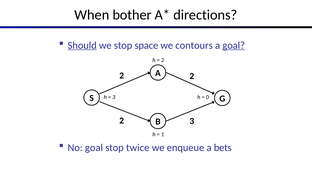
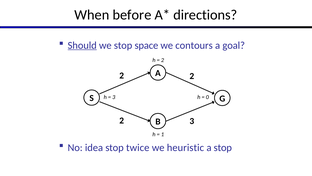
bother: bother -> before (132, 15)
goal underline: present -> none (234, 45)
No goal: goal -> idea (94, 147)
enqueue: enqueue -> heuristic (185, 147)
a bets: bets -> stop (223, 147)
